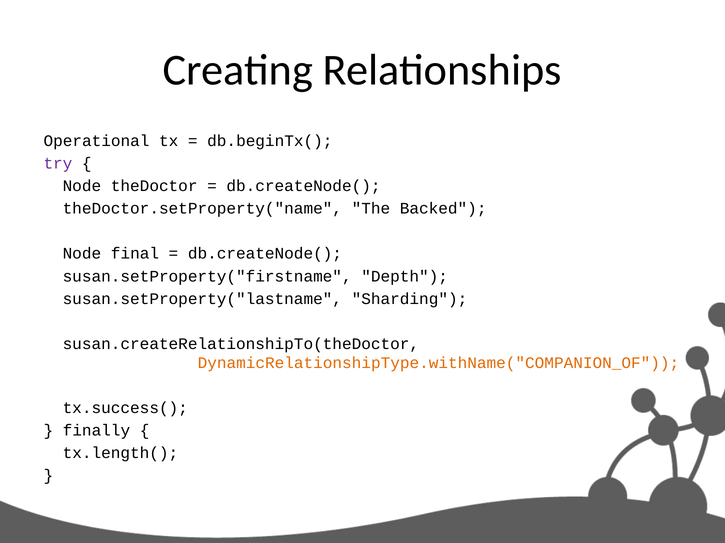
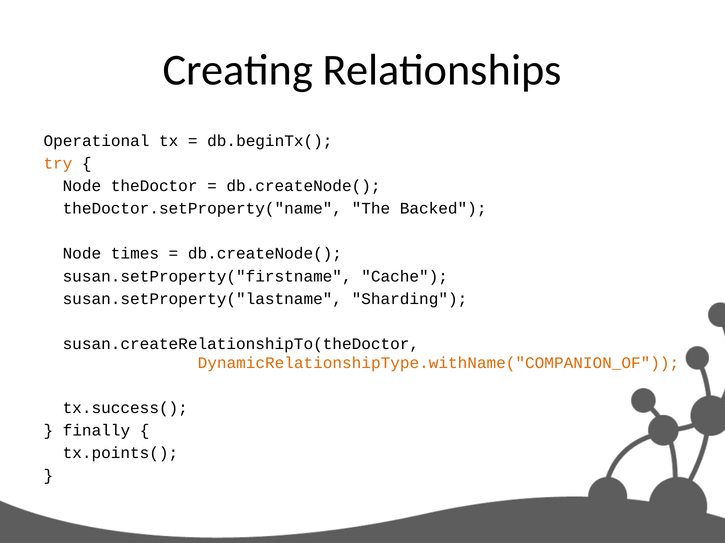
try colour: purple -> orange (58, 164)
final: final -> times (135, 254)
Depth: Depth -> Cache (405, 277)
tx.length(: tx.length( -> tx.points( (120, 454)
